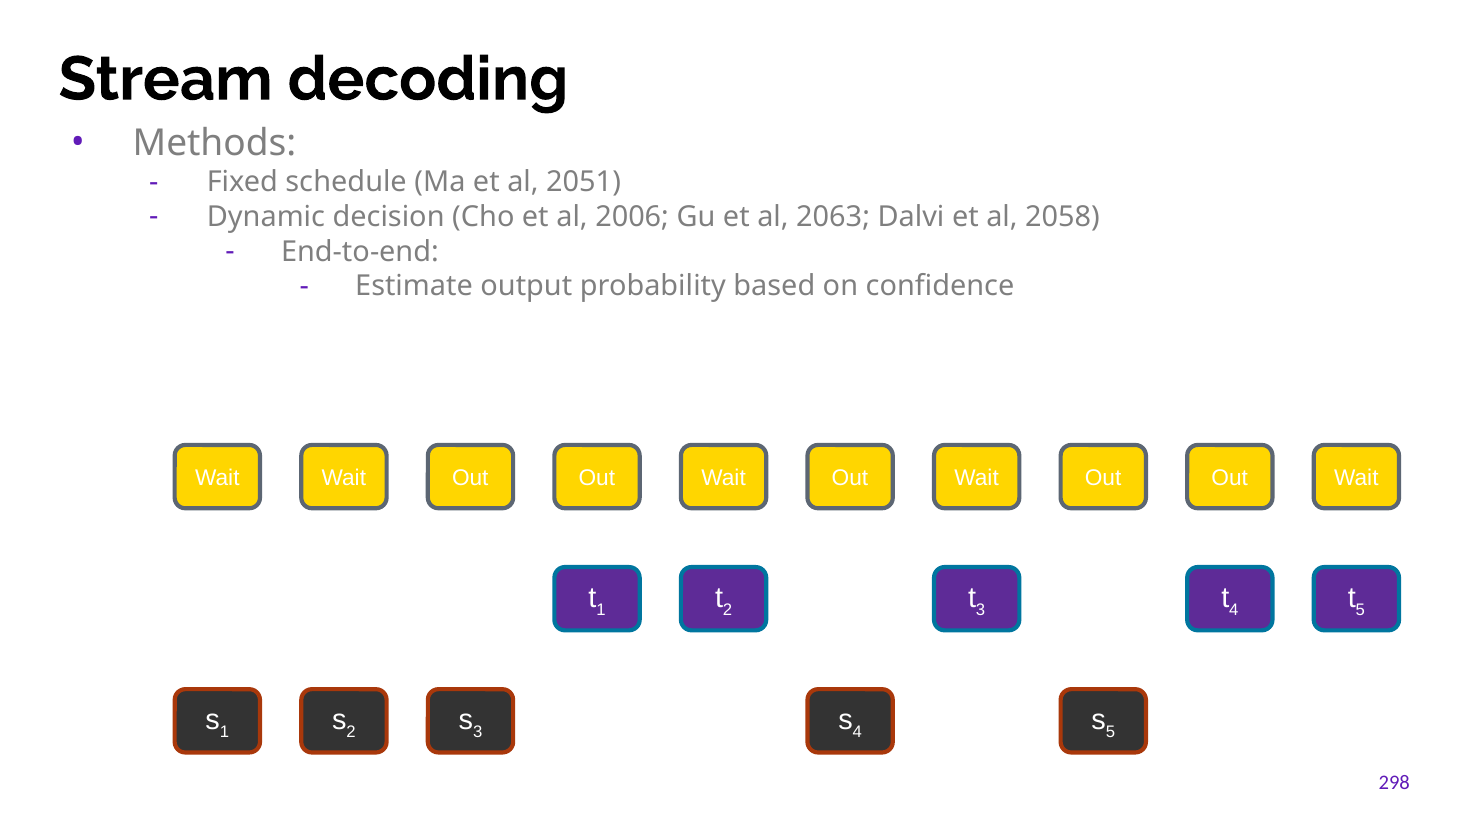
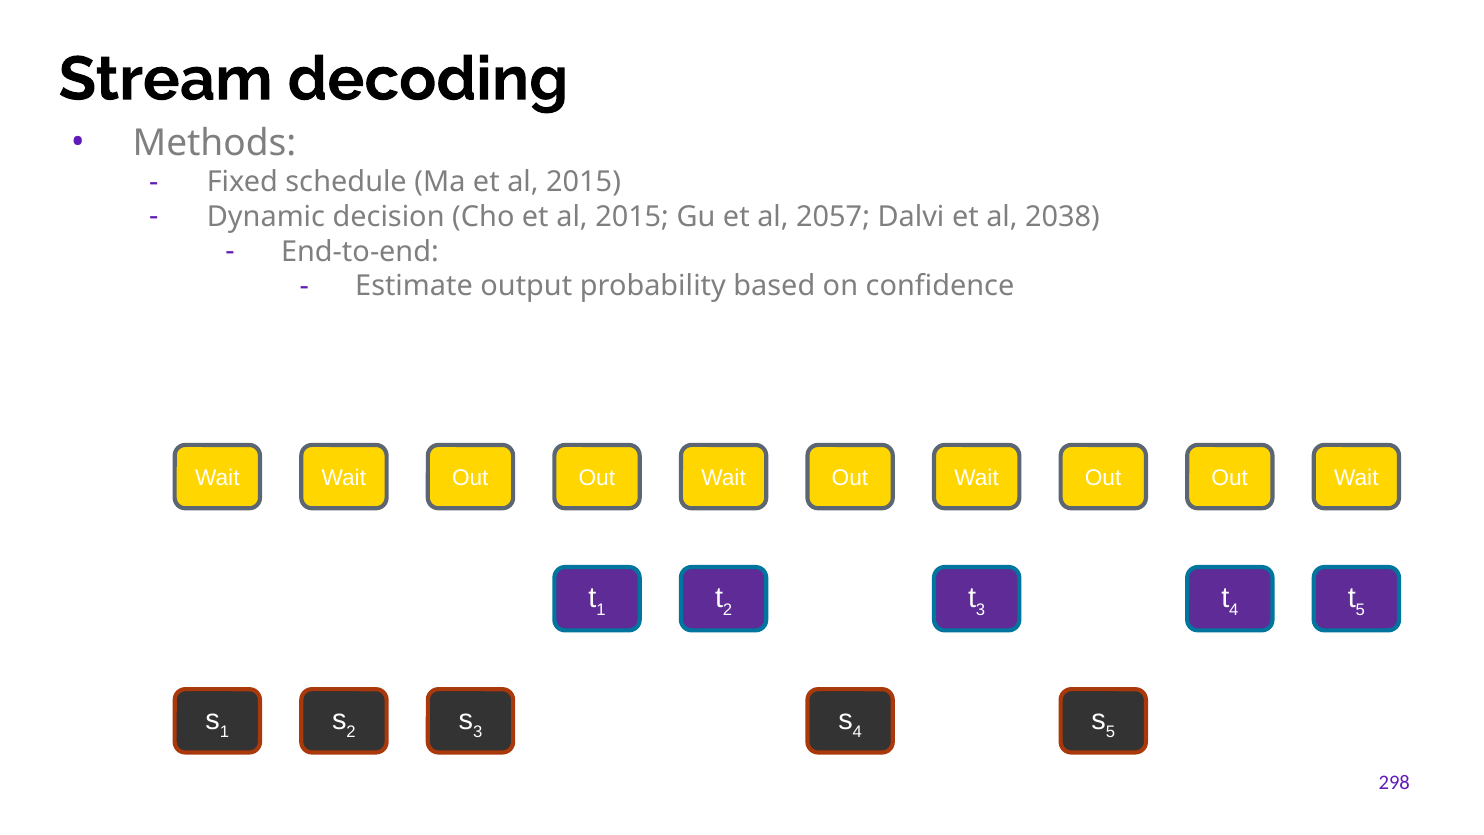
Ma et al 2051: 2051 -> 2015 (584, 182)
Cho et al 2006: 2006 -> 2015 (632, 217)
2063: 2063 -> 2057 (833, 217)
2058: 2058 -> 2038 (1063, 217)
